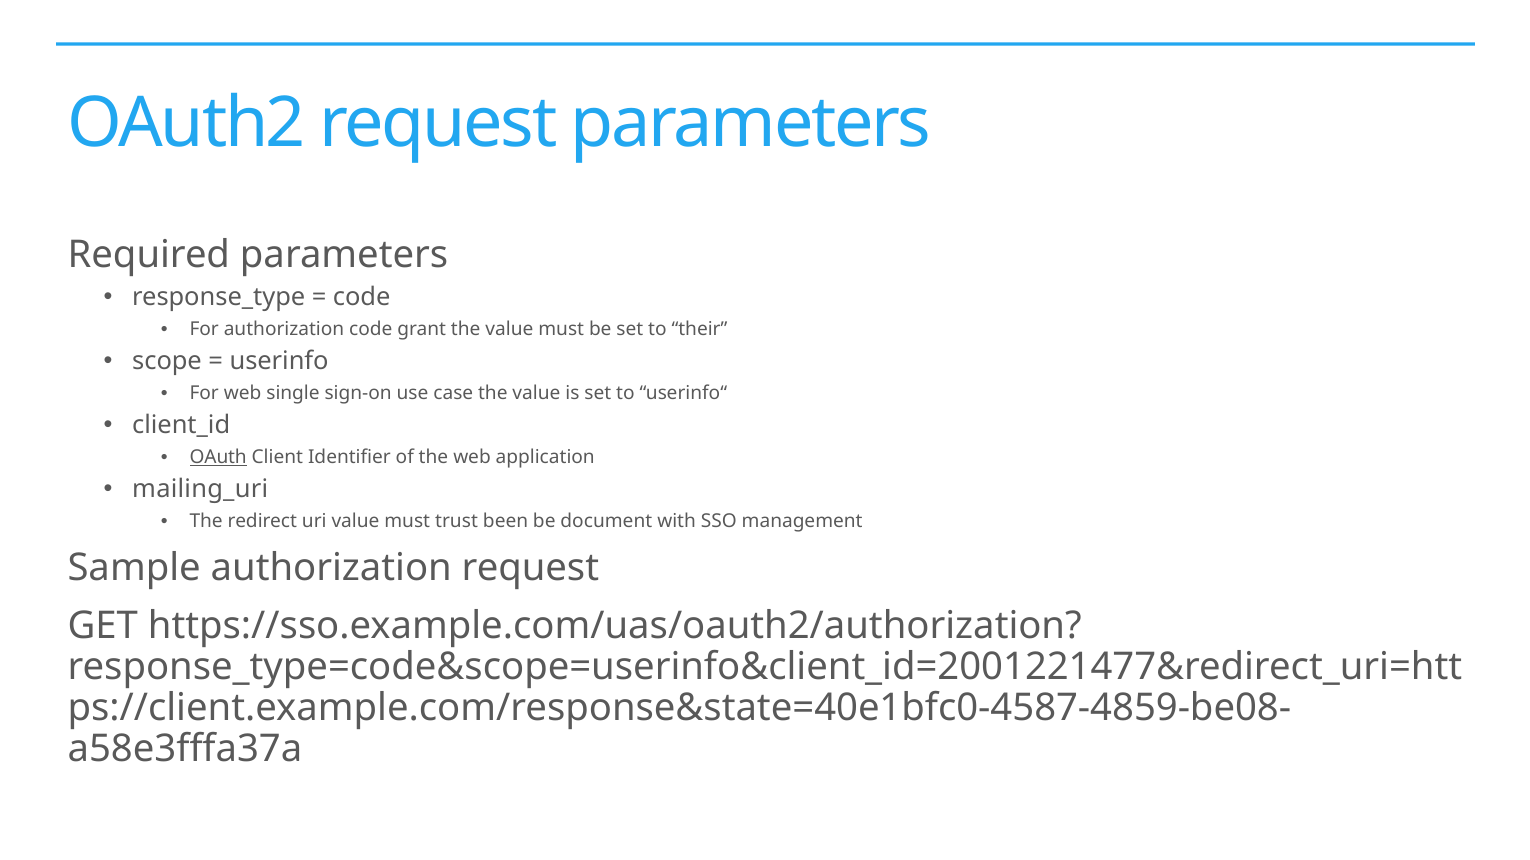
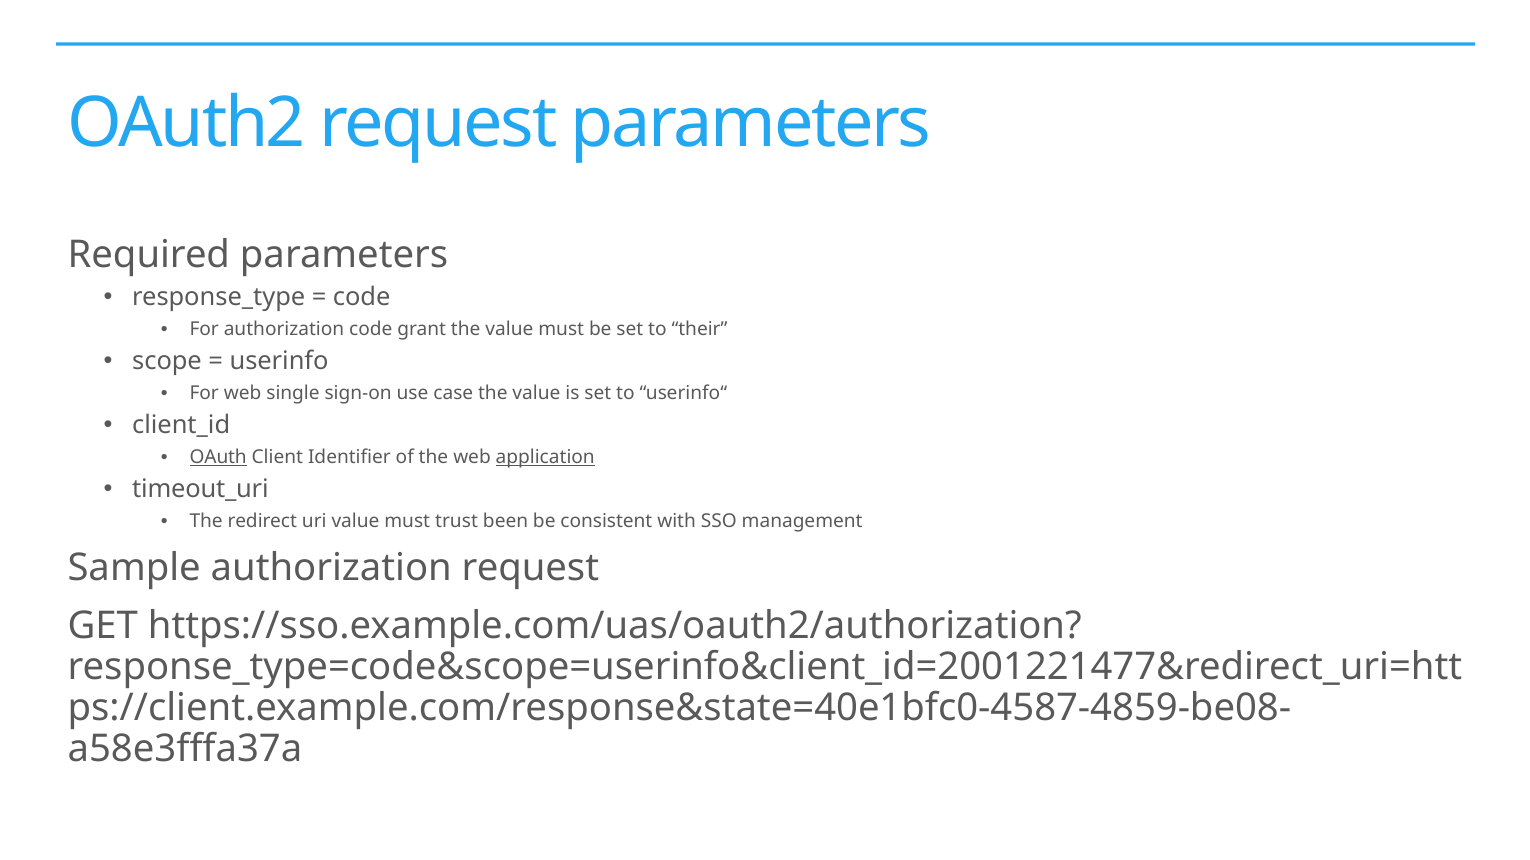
application underline: none -> present (545, 458)
mailing_uri: mailing_uri -> timeout_uri (200, 490)
document: document -> consistent (606, 522)
